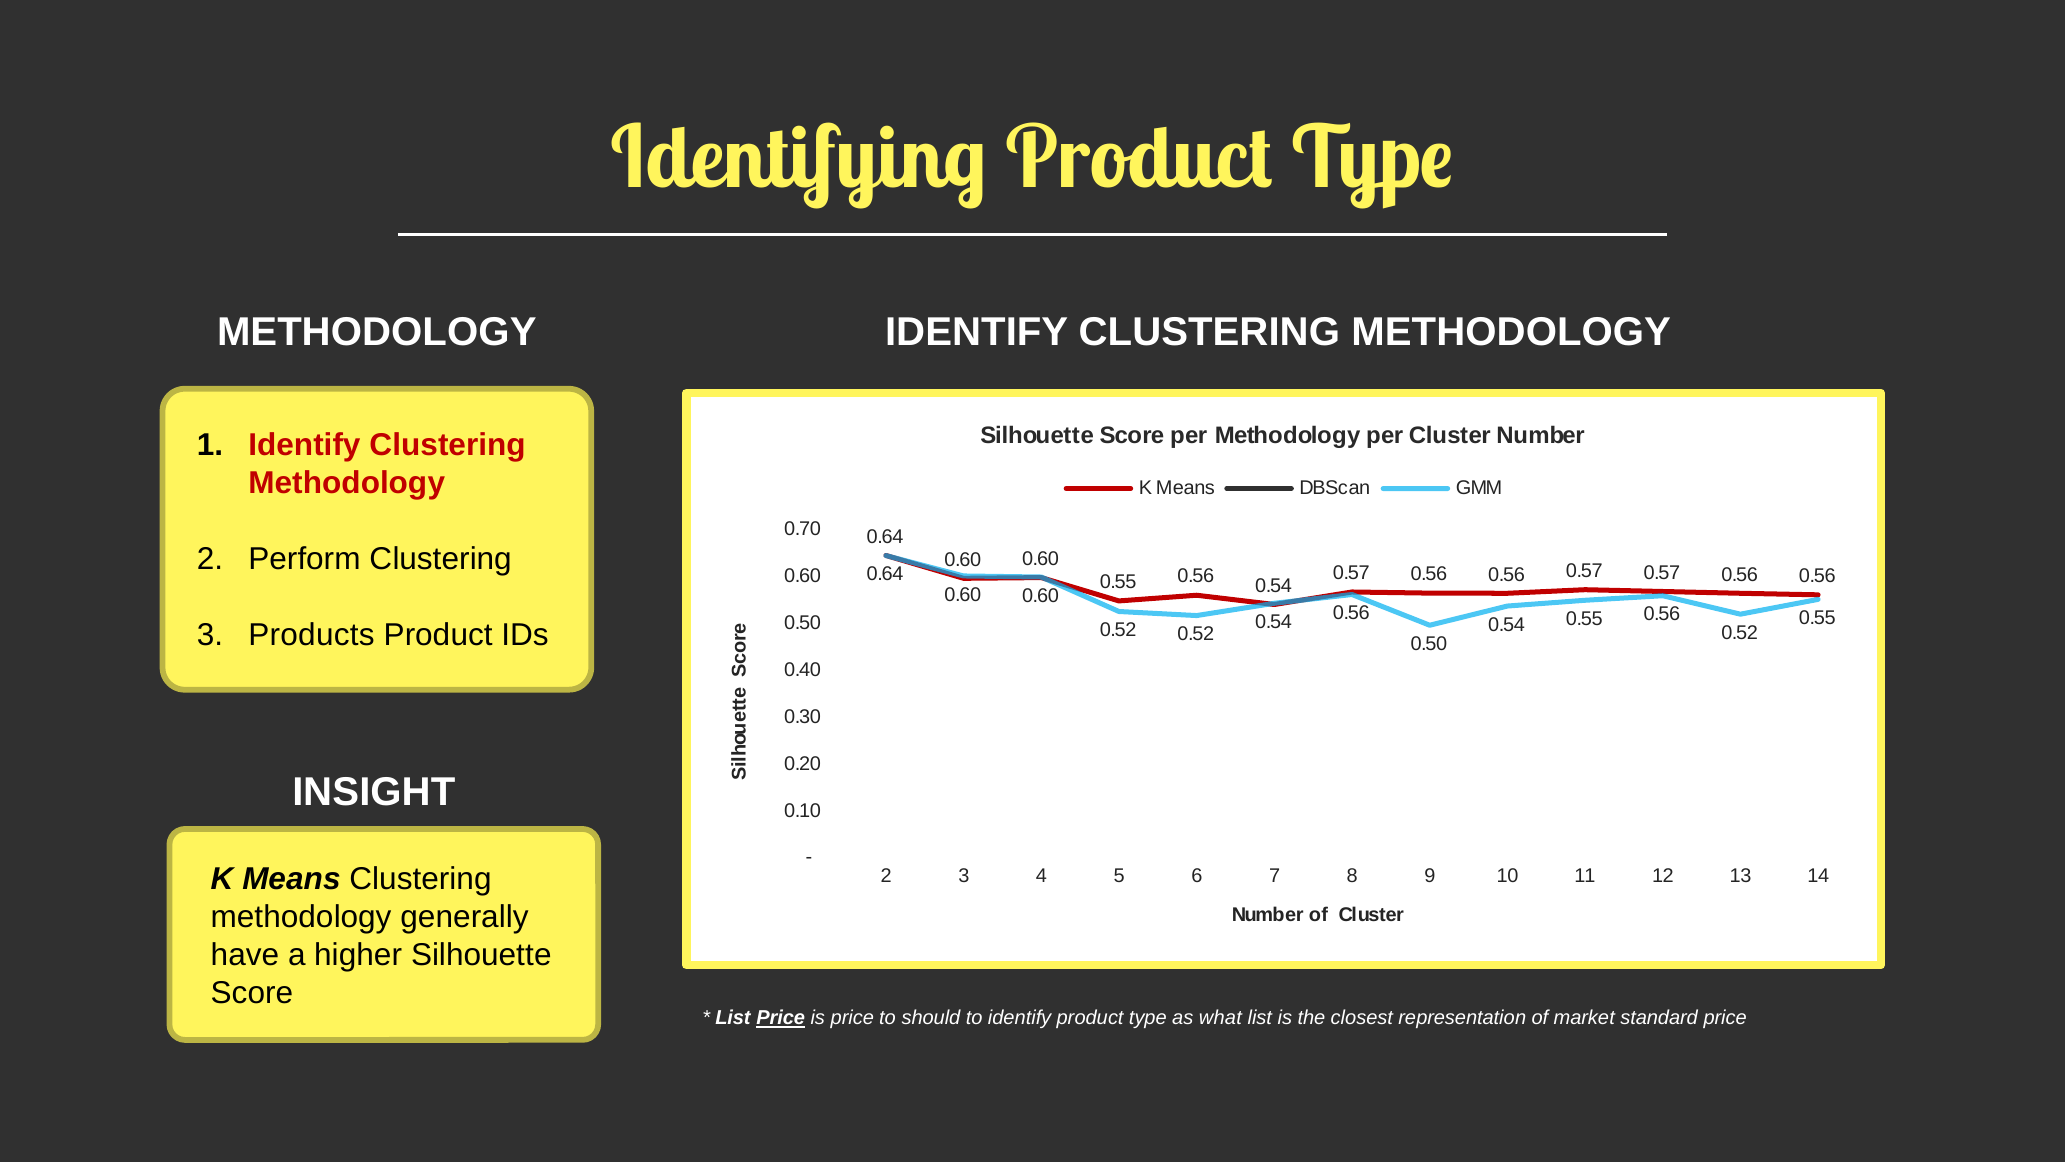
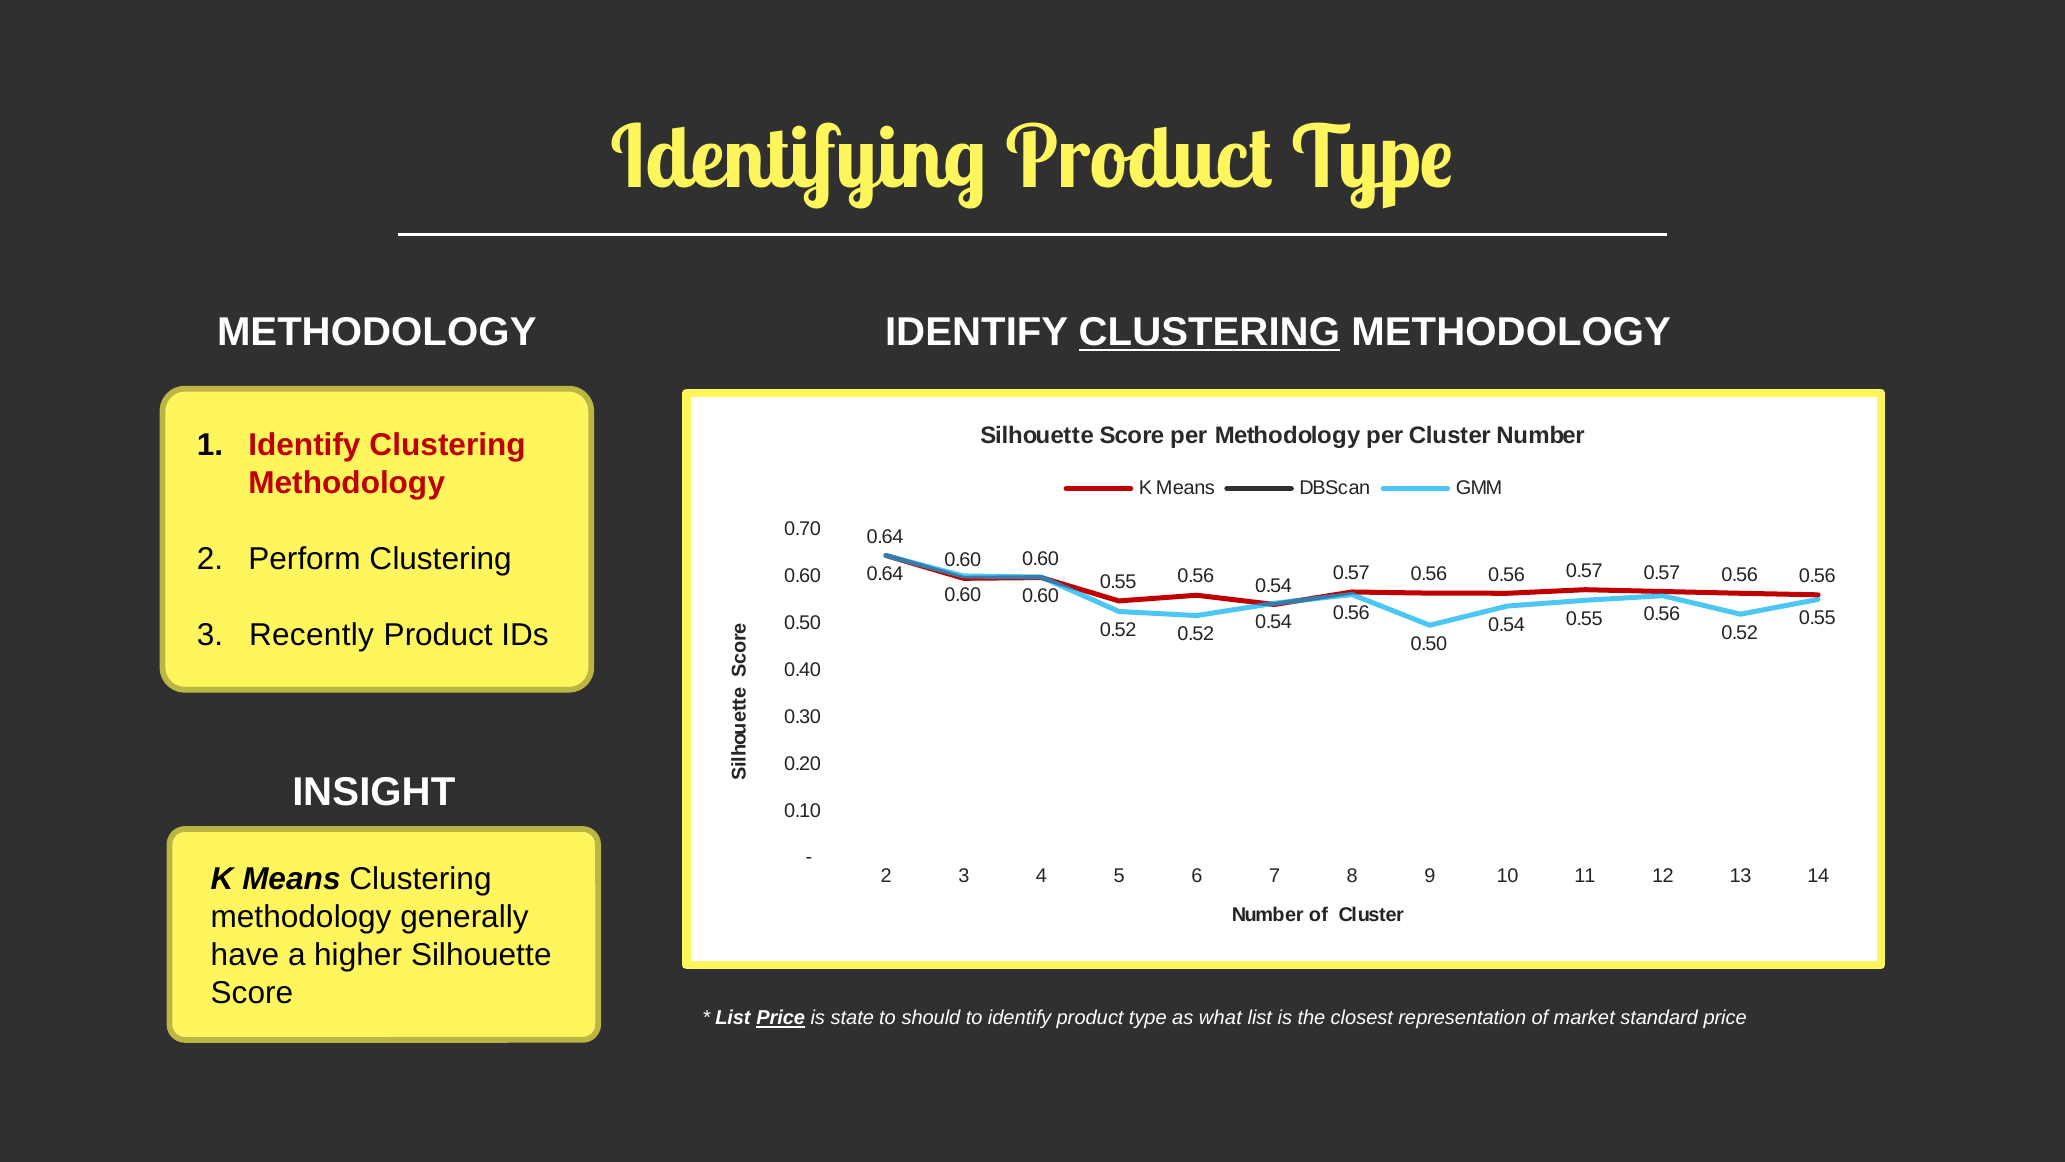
CLUSTERING underline: none -> present (1209, 332)
Products: Products -> Recently (311, 635)
is price: price -> state (852, 1018)
